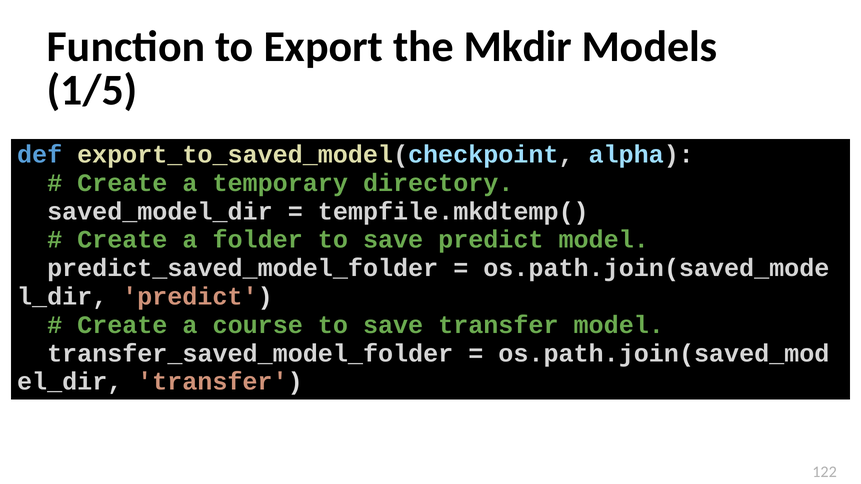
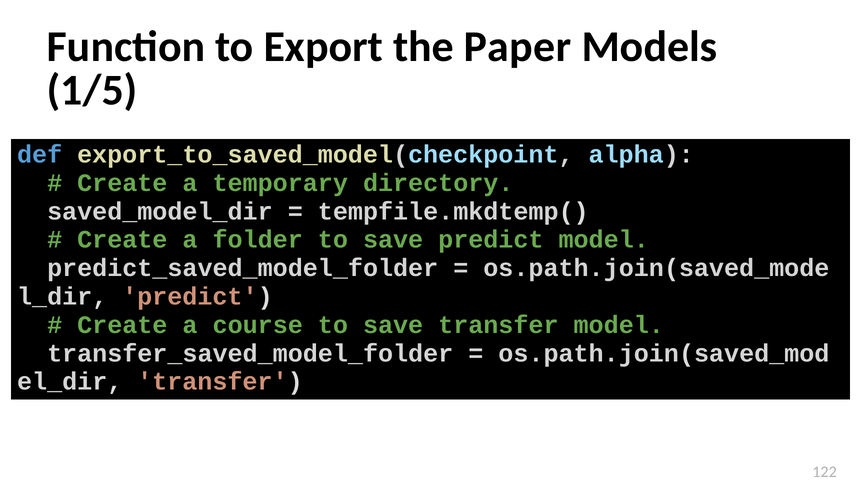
Mkdir: Mkdir -> Paper (518, 47)
